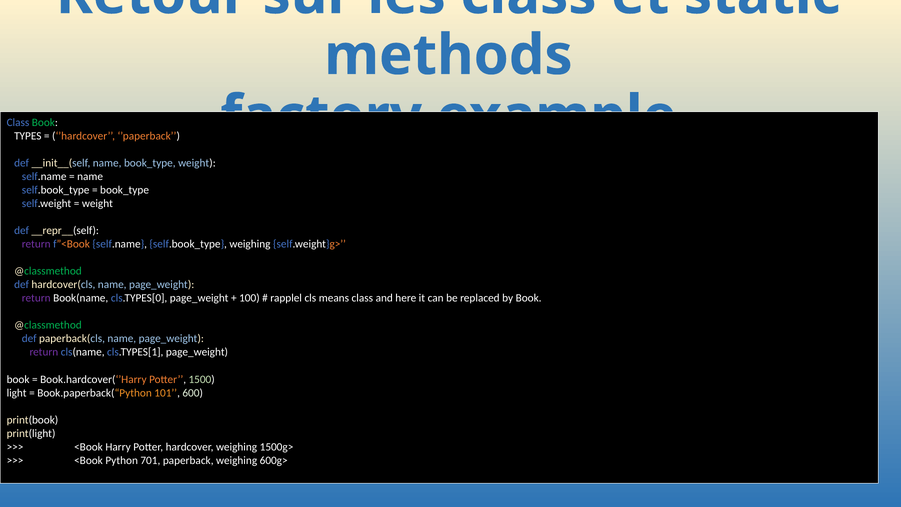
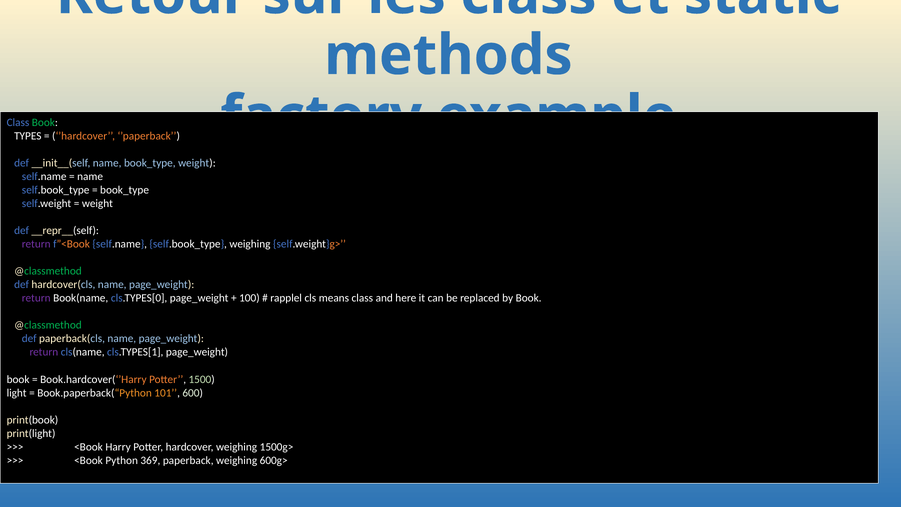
701: 701 -> 369 (150, 460)
